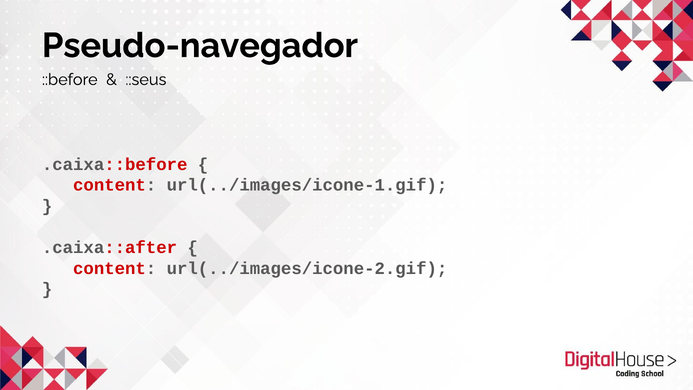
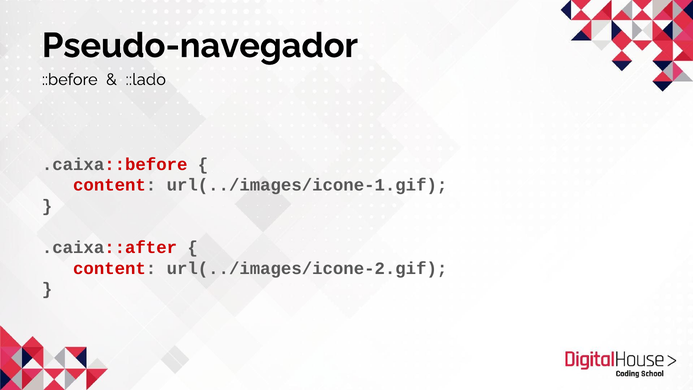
::seus: ::seus -> ::lado (146, 80)
